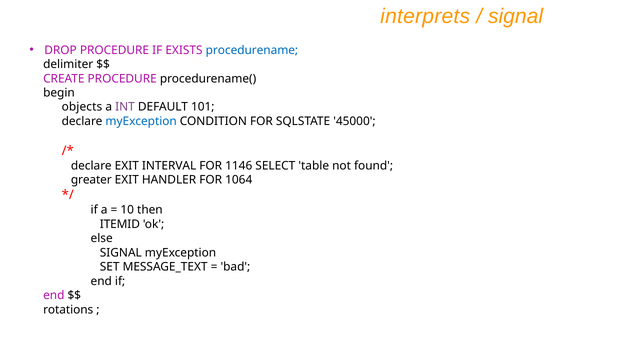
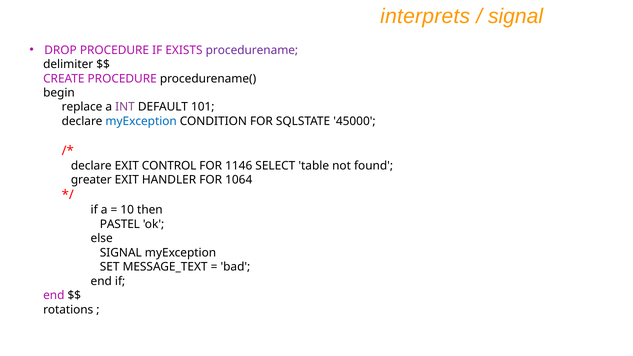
procedurename colour: blue -> purple (252, 50)
objects: objects -> replace (82, 107)
INTERVAL: INTERVAL -> CONTROL (169, 166)
ITEMID: ITEMID -> PASTEL (120, 224)
